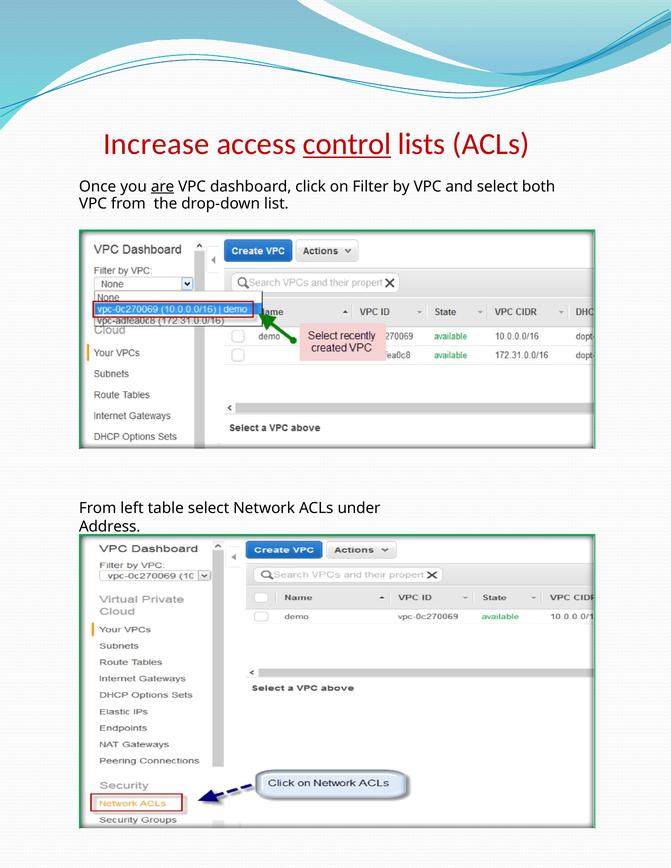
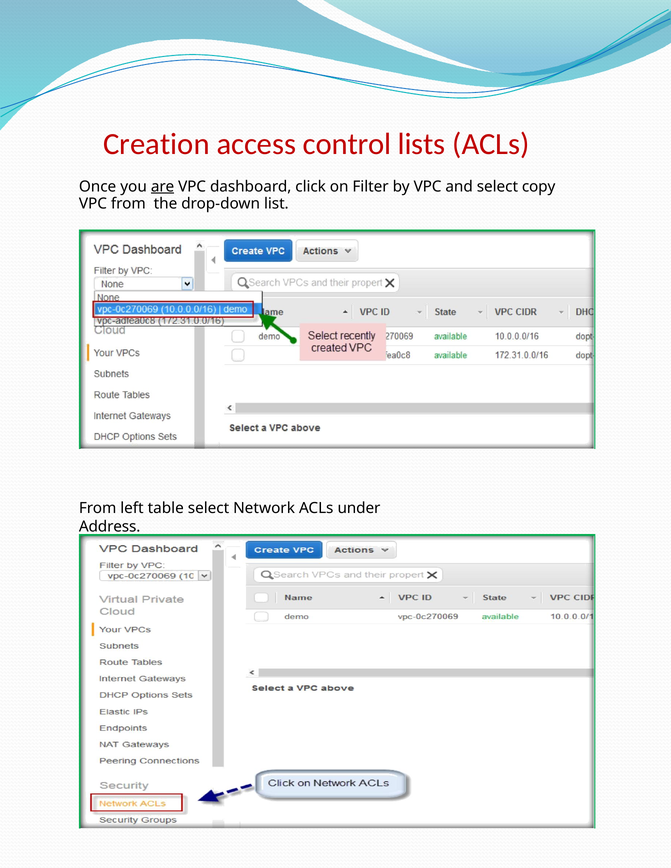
Increase: Increase -> Creation (156, 144)
control underline: present -> none (347, 144)
both: both -> copy (539, 187)
